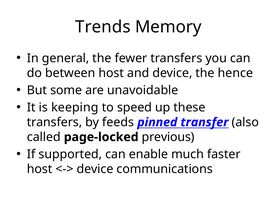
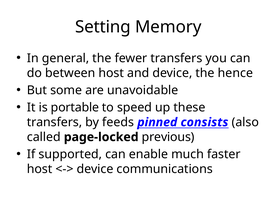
Trends: Trends -> Setting (103, 27)
keeping: keeping -> portable (75, 107)
transfer: transfer -> consists (204, 122)
